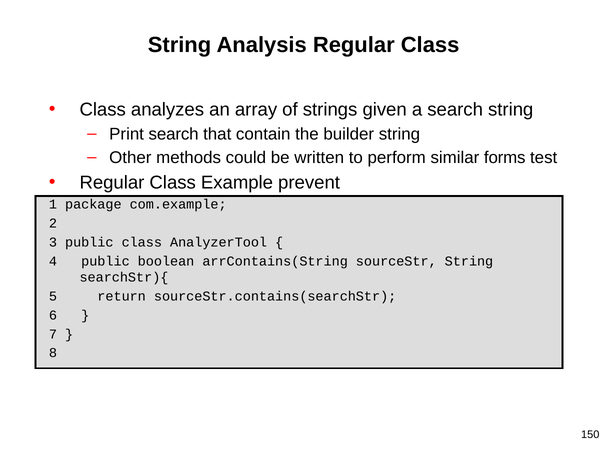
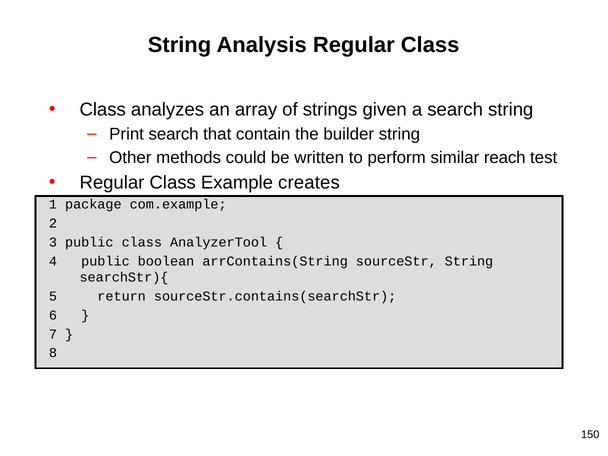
forms: forms -> reach (505, 158)
prevent: prevent -> creates (309, 183)
